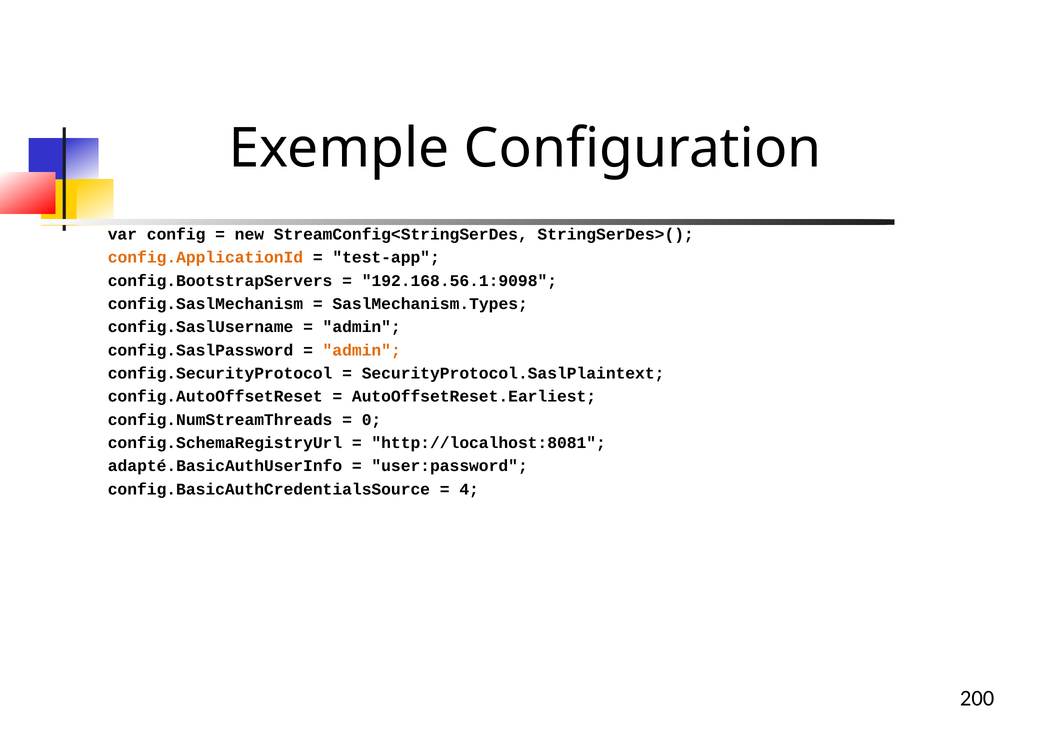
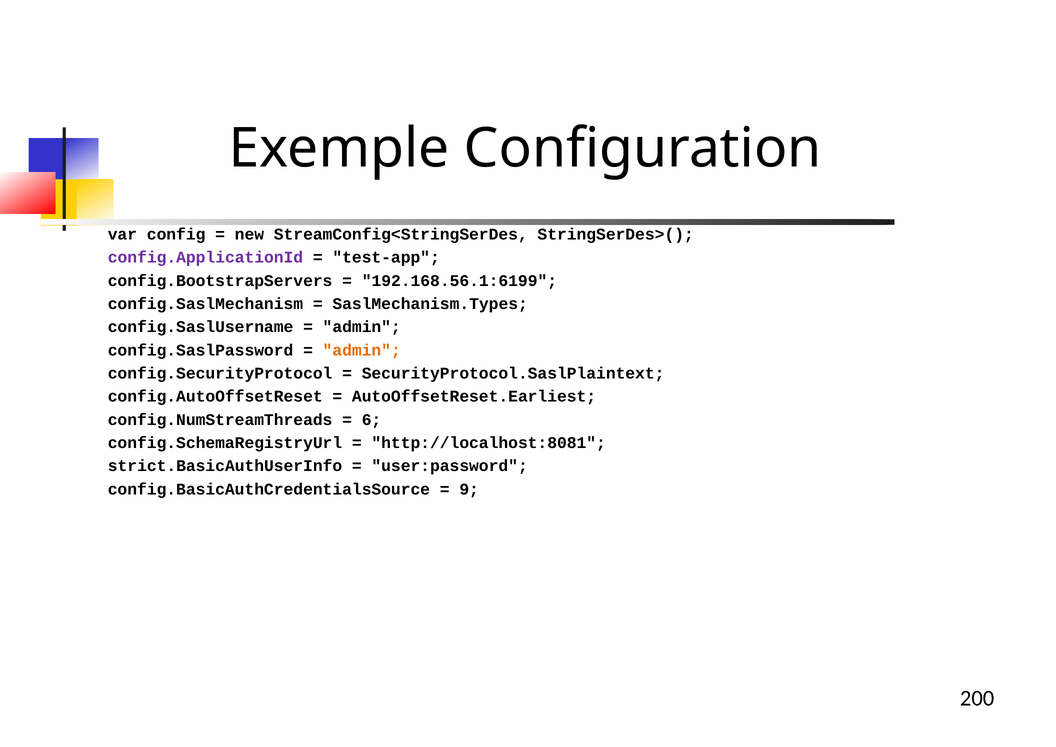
config.ApplicationId colour: orange -> purple (206, 257)
192.168.56.1:9098: 192.168.56.1:9098 -> 192.168.56.1:6199 (459, 281)
0: 0 -> 6 (372, 420)
adapté.BasicAuthUserInfo: adapté.BasicAuthUserInfo -> strict.BasicAuthUserInfo (225, 466)
4: 4 -> 9 (469, 489)
